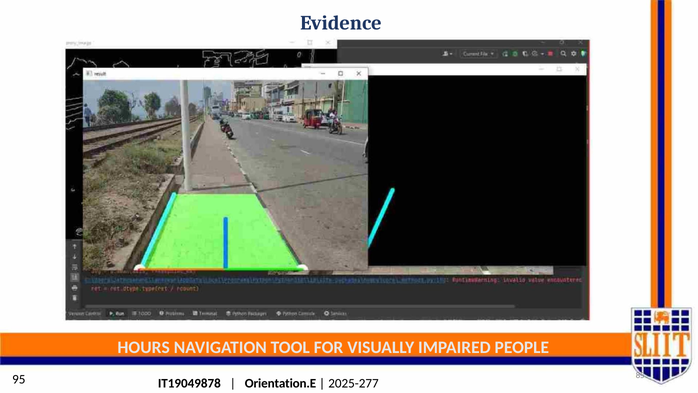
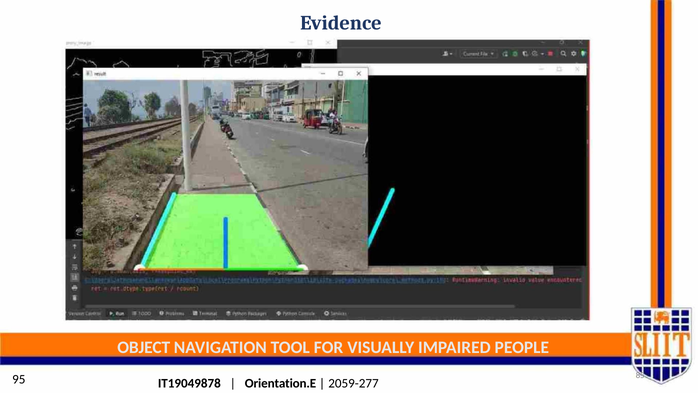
HOURS: HOURS -> OBJECT (144, 347)
2025-277: 2025-277 -> 2059-277 (353, 383)
